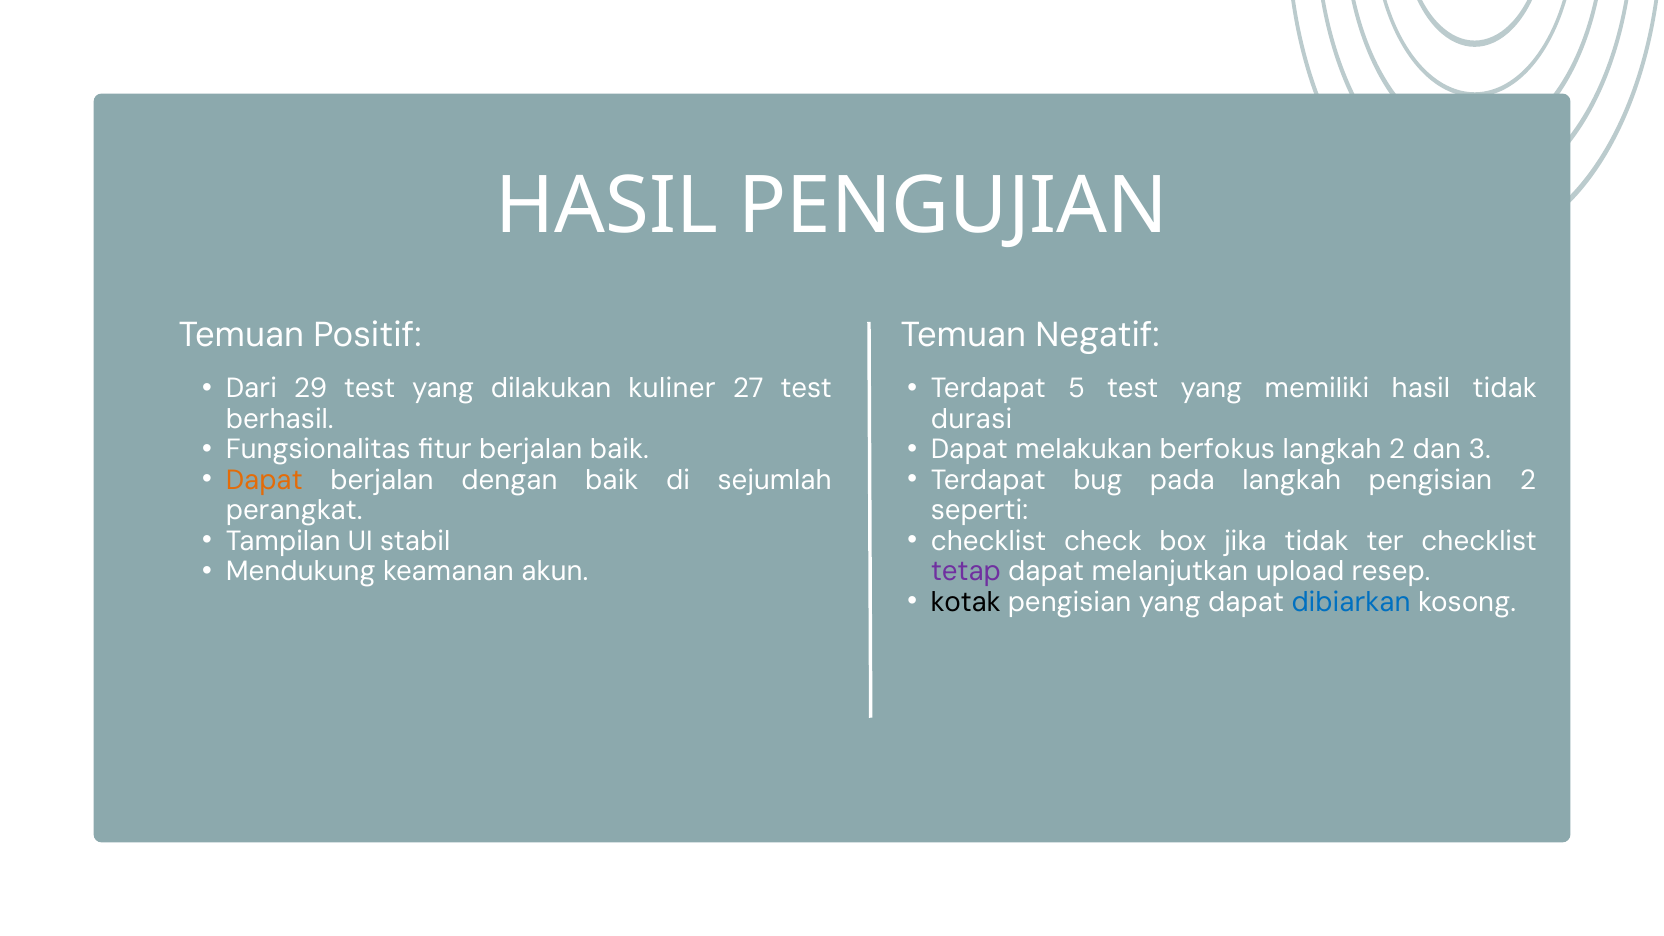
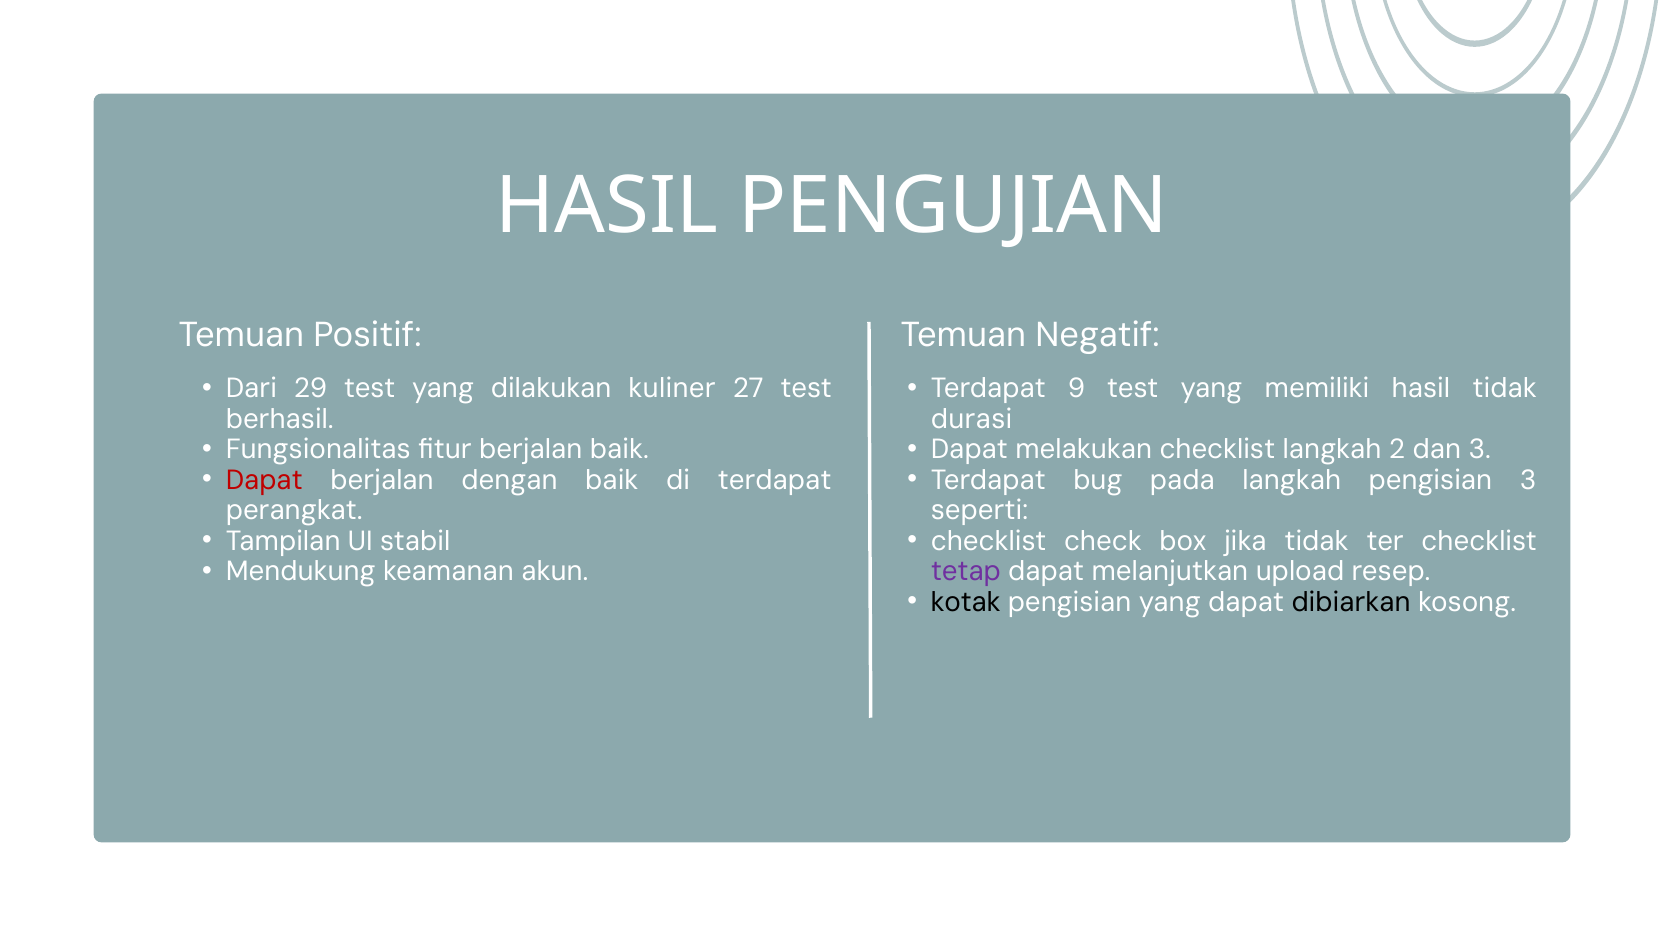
5: 5 -> 9 (1077, 388)
melakukan berfokus: berfokus -> checklist (1217, 449)
Dapat colour: orange -> red (264, 480)
di sejumlah: sejumlah -> terdapat (775, 480)
pengisian 2: 2 -> 3 (1528, 480)
dibiarkan colour: blue -> black (1351, 602)
